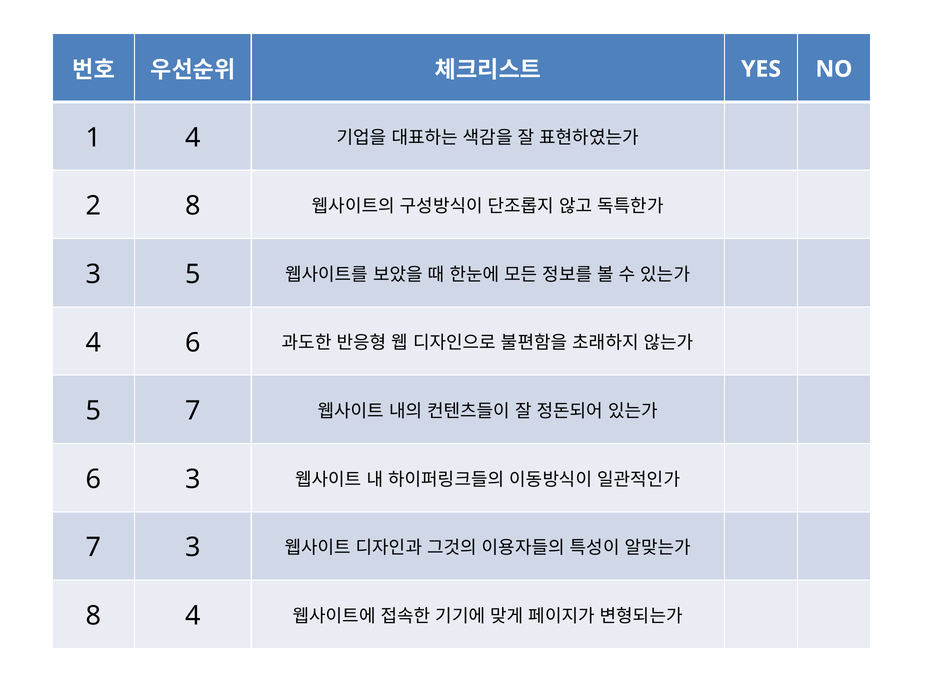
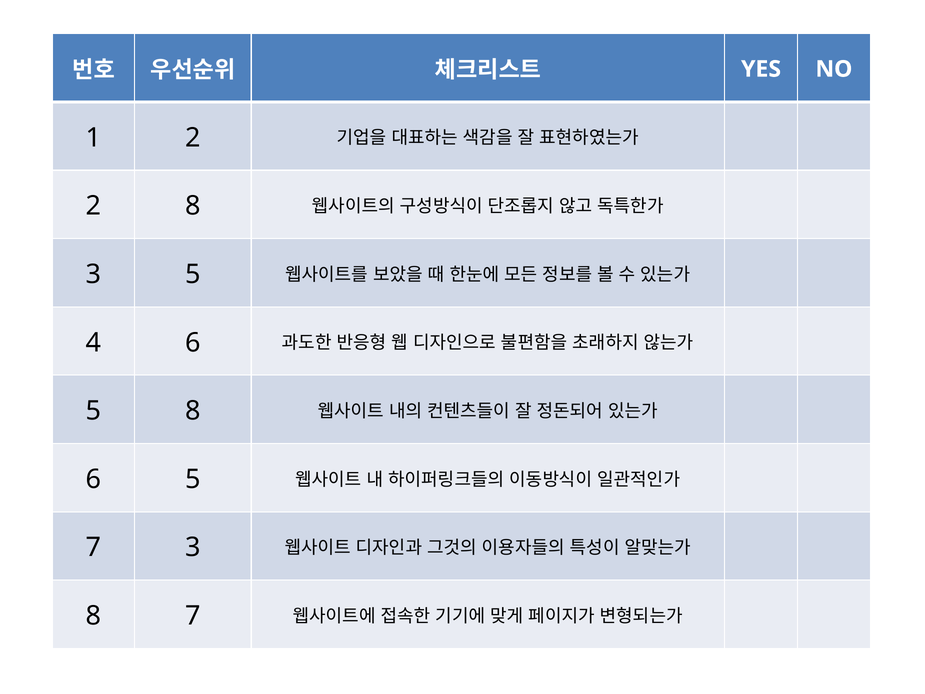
1 4: 4 -> 2 (193, 138)
5 7: 7 -> 8 (193, 411)
6 3: 3 -> 5 (193, 479)
8 4: 4 -> 7 (193, 616)
